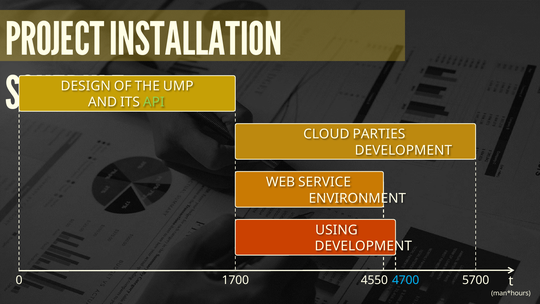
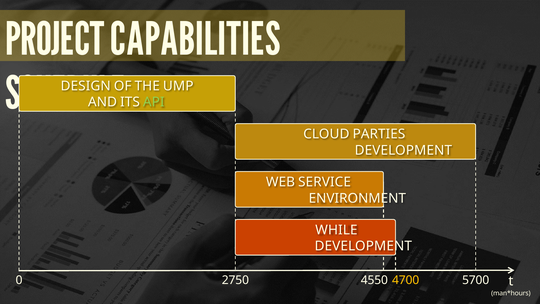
INSTALLATION: INSTALLATION -> CAPABILITIES (195, 40)
USING: USING -> WHILE (336, 230)
1700: 1700 -> 2750 (235, 280)
4700 colour: light blue -> yellow (406, 280)
